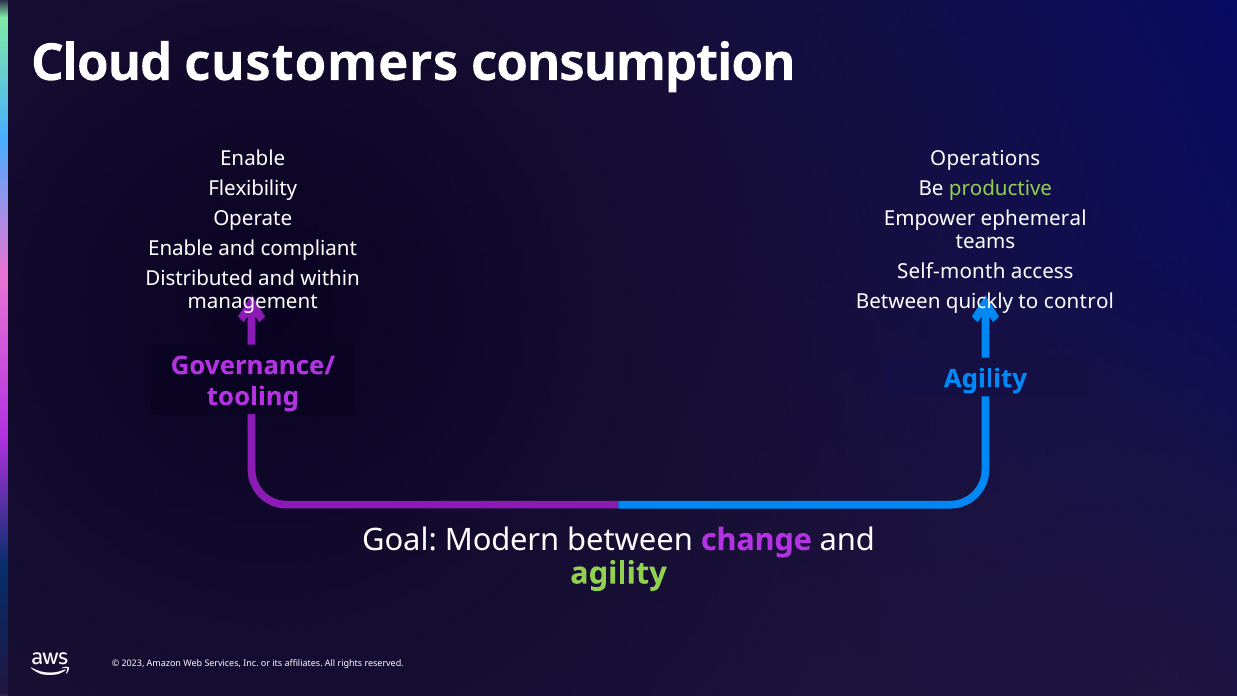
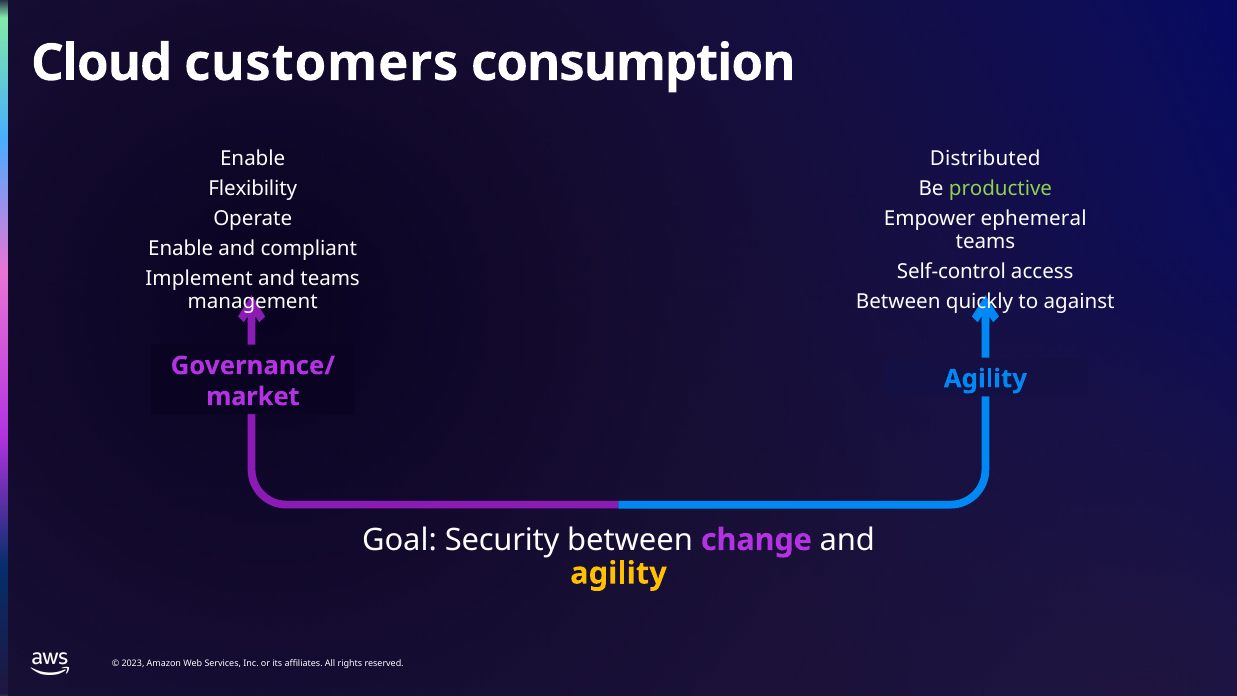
Operations: Operations -> Distributed (985, 159)
Self-month: Self-month -> Self-control (951, 271)
Distributed: Distributed -> Implement (199, 279)
and within: within -> teams (330, 279)
control: control -> against (1079, 301)
tooling: tooling -> market (253, 397)
Modern: Modern -> Security (502, 540)
agility colour: light green -> yellow (618, 573)
